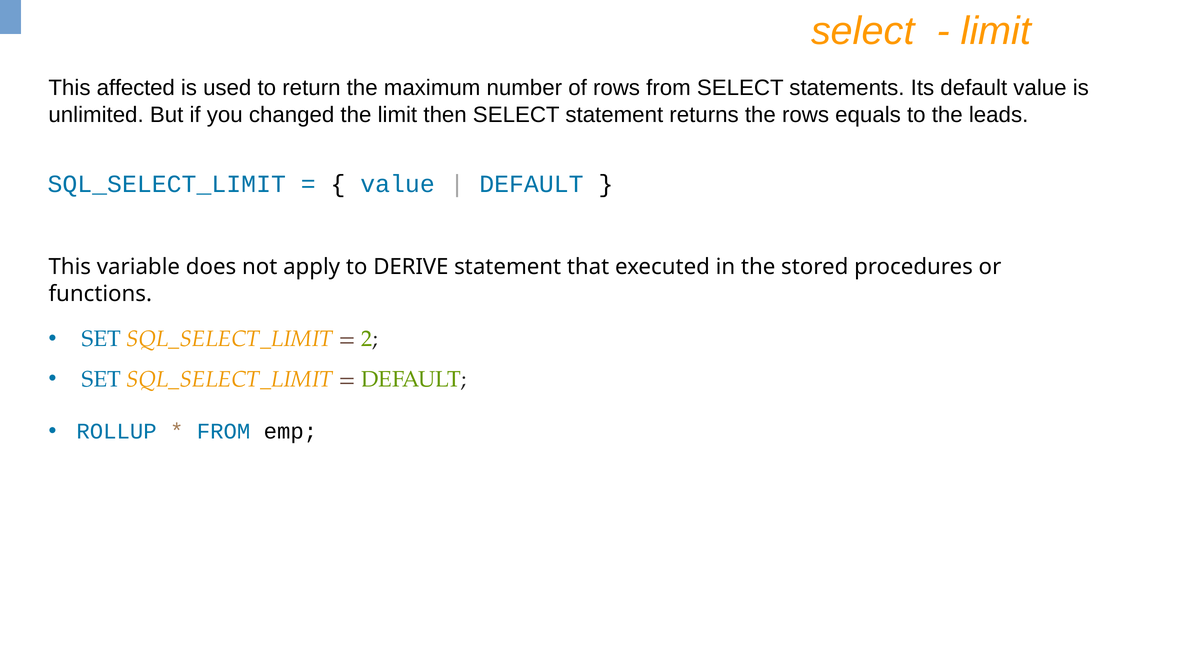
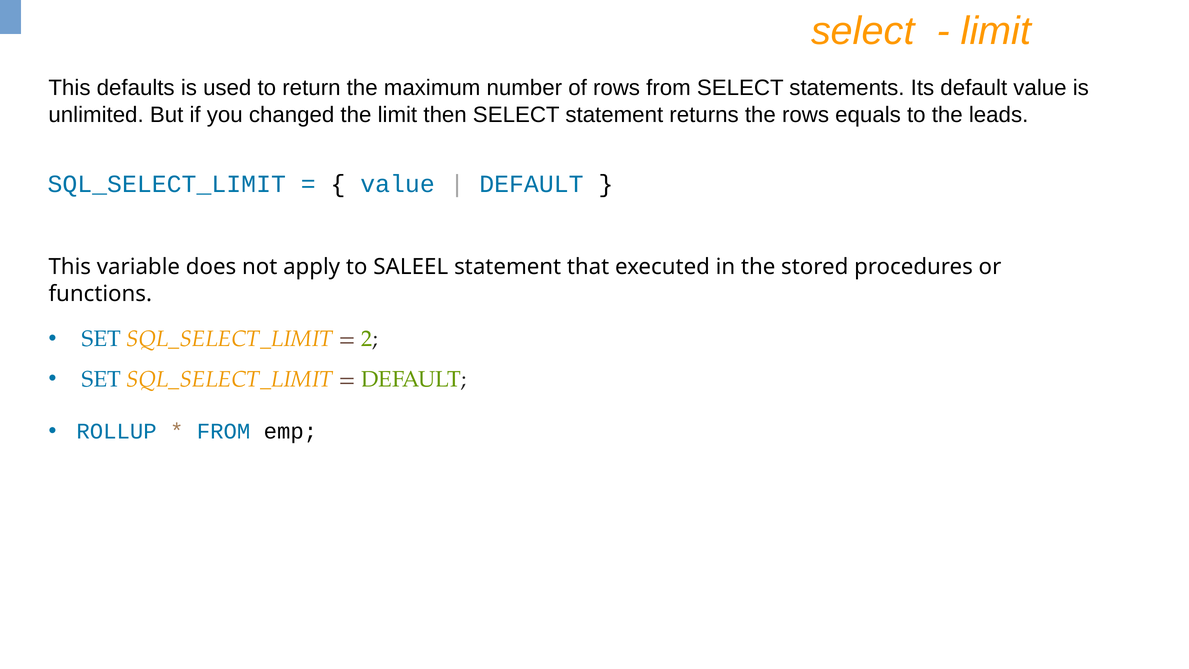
affected: affected -> defaults (136, 88)
DERIVE: DERIVE -> SALEEL (411, 267)
